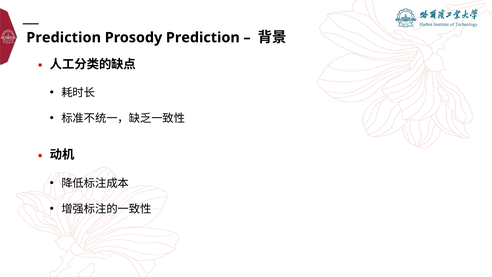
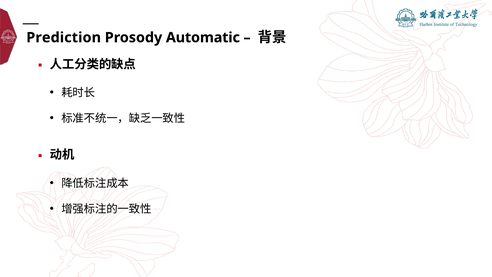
Prosody Prediction: Prediction -> Automatic (203, 38)
